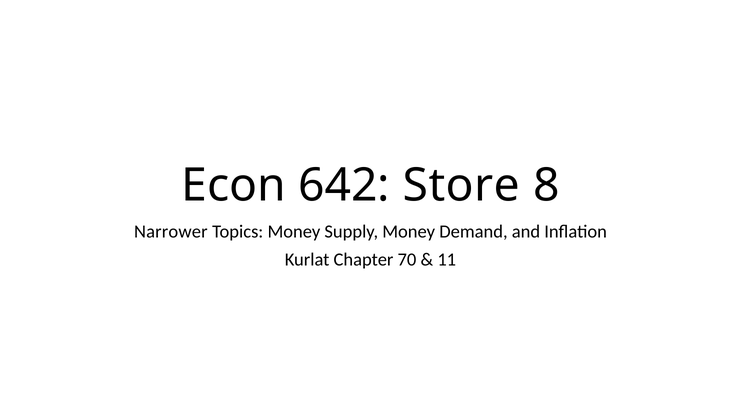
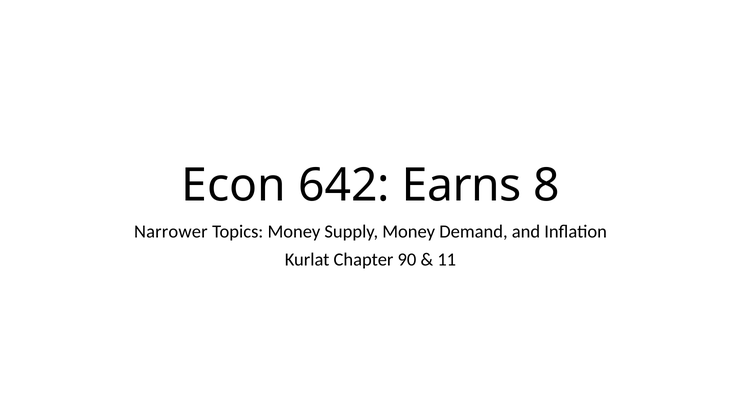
Store: Store -> Earns (462, 185)
70: 70 -> 90 (407, 259)
